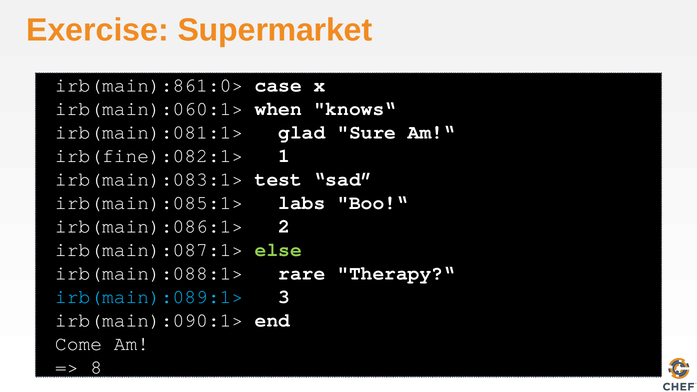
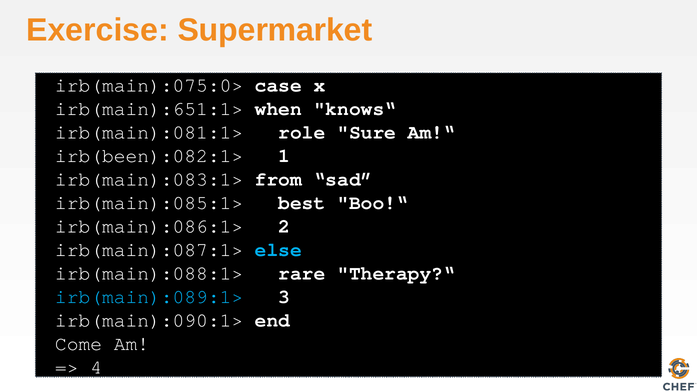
irb(main):861:0>: irb(main):861:0> -> irb(main):075:0> (149, 85)
irb(main):060:1>: irb(main):060:1> -> irb(main):651:1> (149, 109)
glad: glad -> role (302, 132)
irb(fine):082:1>: irb(fine):082:1> -> irb(been):082:1> (149, 156)
test: test -> from (278, 179)
labs: labs -> best (302, 203)
else colour: light green -> light blue (278, 250)
8: 8 -> 4 (96, 367)
